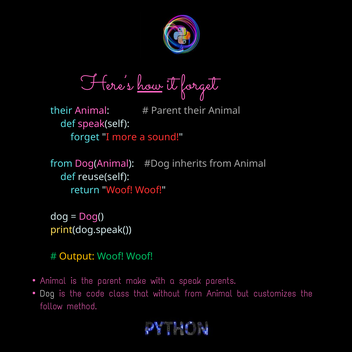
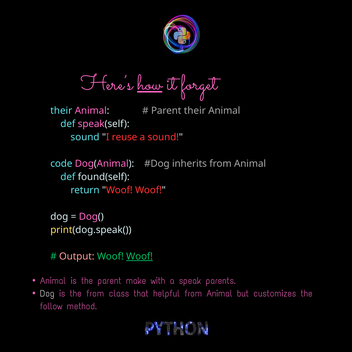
forget: forget -> sound (85, 137)
more: more -> reuse (125, 137)
from: from -> code (61, 164)
reuse(self: reuse(self -> found(self (104, 177)
Output colour: yellow -> pink (77, 256)
Woof underline: none -> present (140, 256)
the code: code -> from (95, 294)
without: without -> helpful (167, 294)
